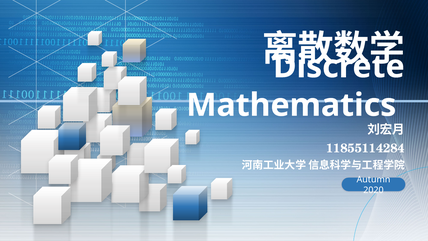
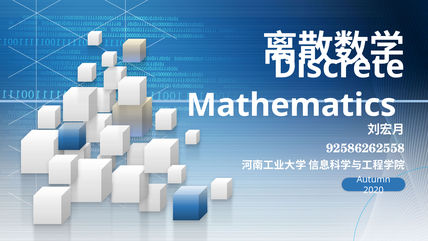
11855114284: 11855114284 -> 92586262558 (365, 148)
